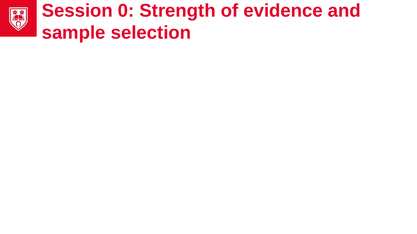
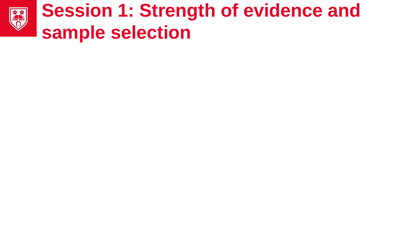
0: 0 -> 1 (126, 11)
